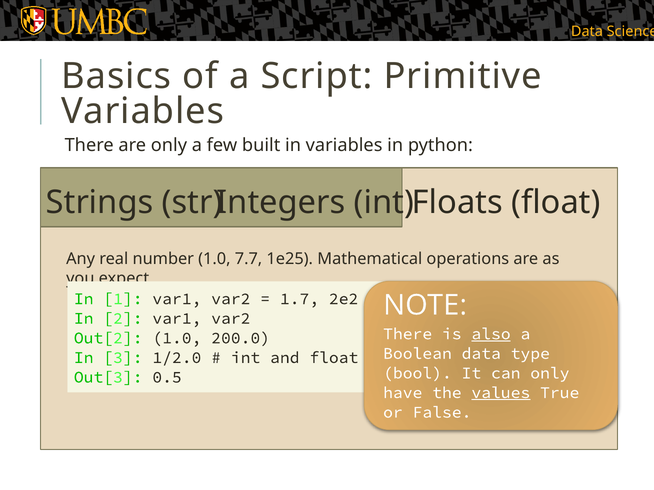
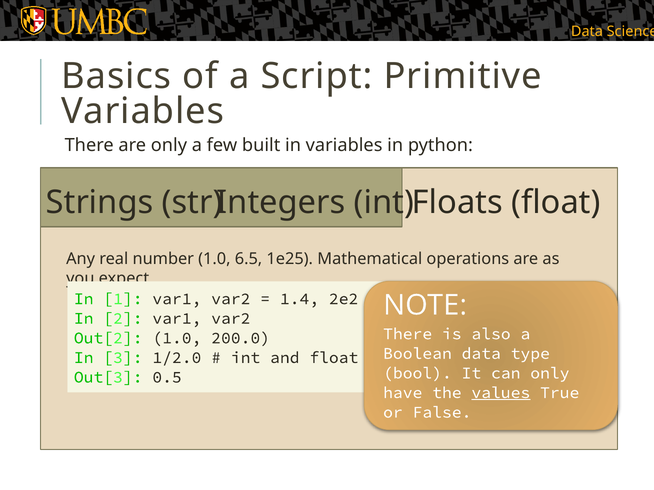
7.7: 7.7 -> 6.5 (249, 259)
1.7: 1.7 -> 1.4 (300, 299)
also underline: present -> none (491, 334)
